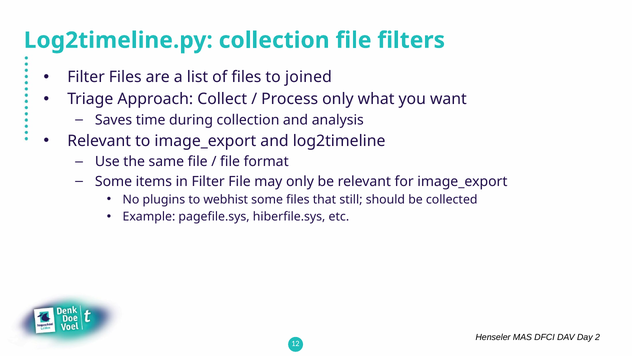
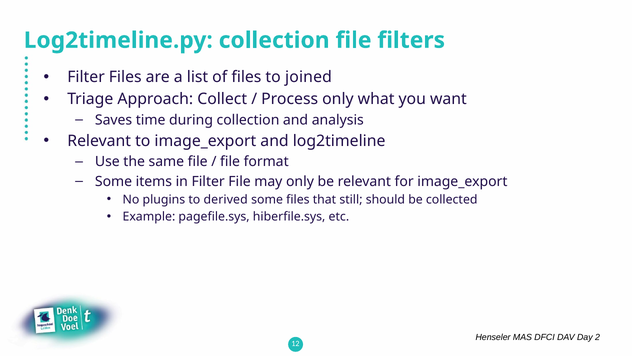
webhist: webhist -> derived (226, 199)
